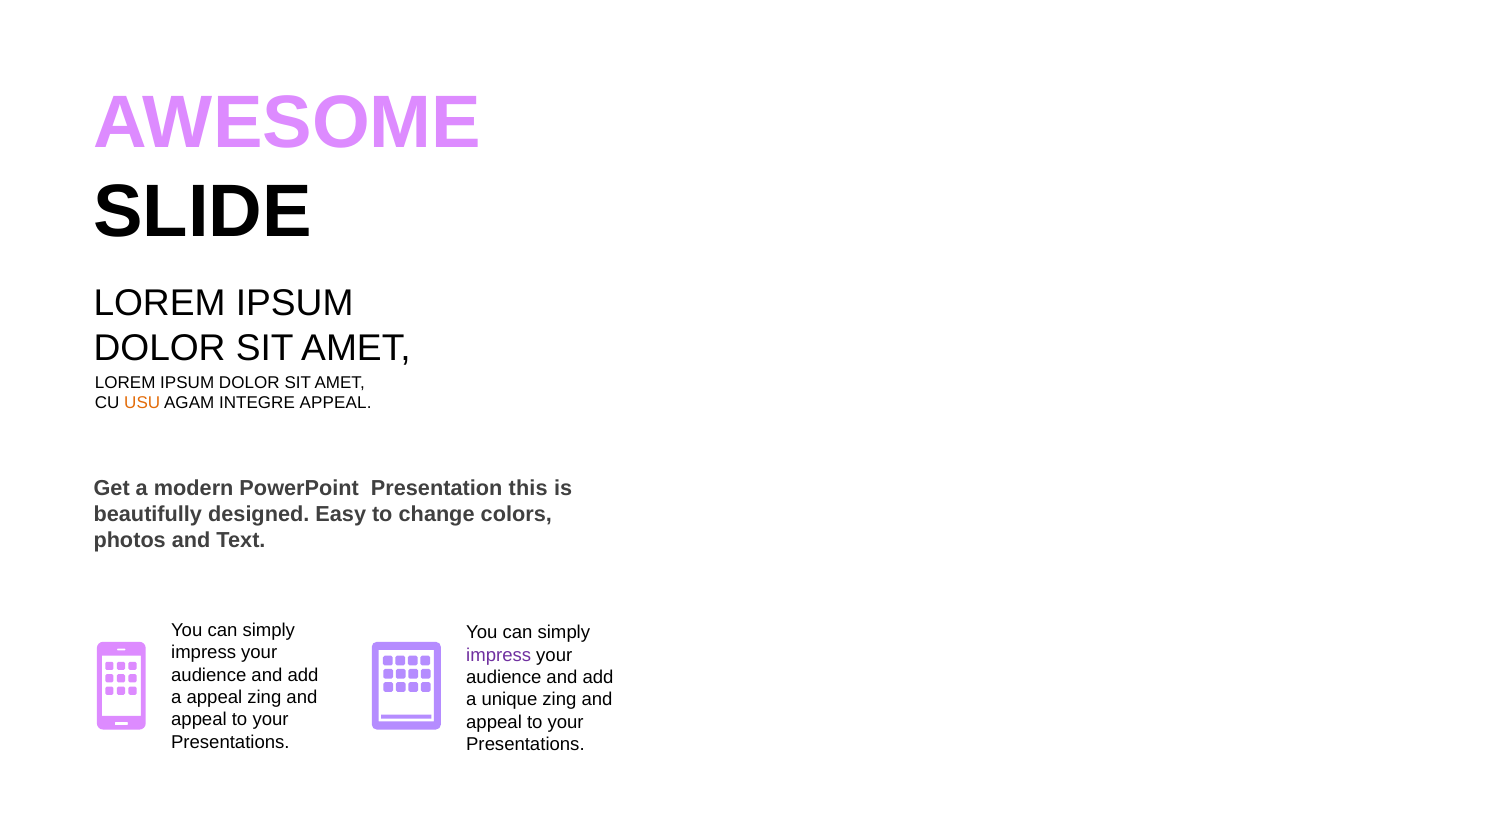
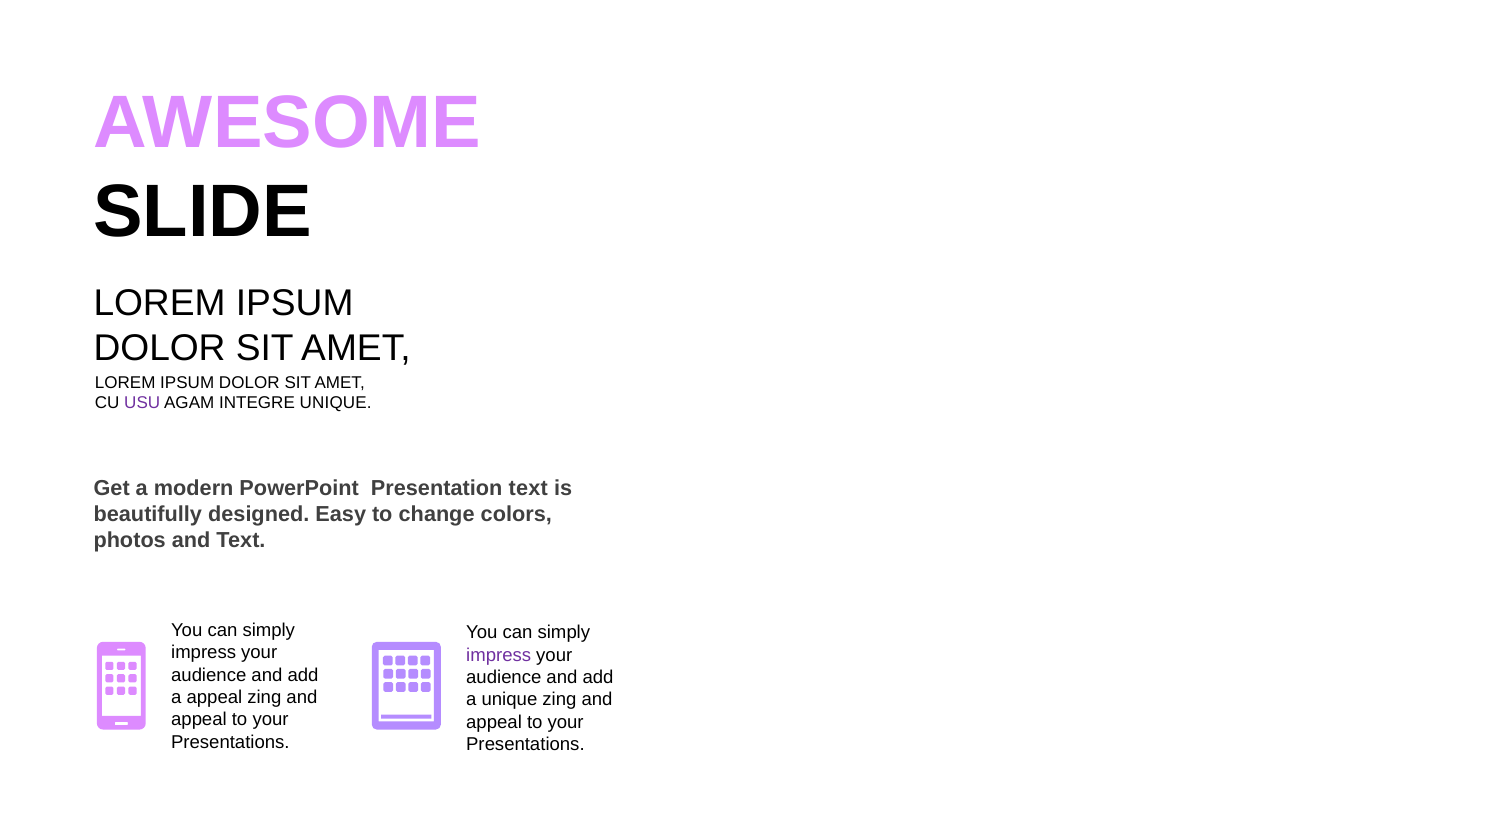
USU colour: orange -> purple (142, 403)
INTEGRE APPEAL: APPEAL -> UNIQUE (336, 403)
Presentation this: this -> text (528, 488)
